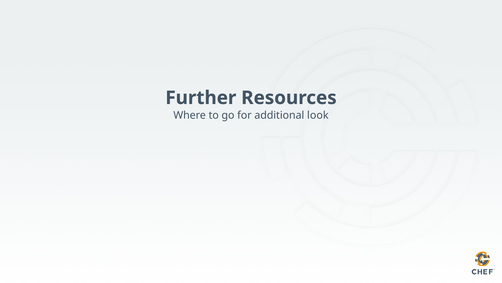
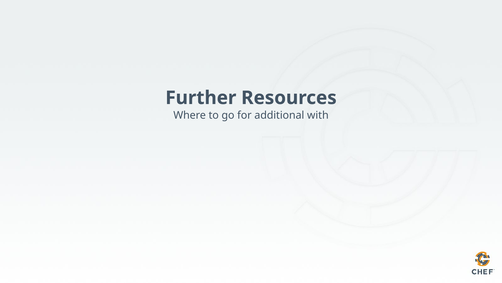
look: look -> with (318, 115)
